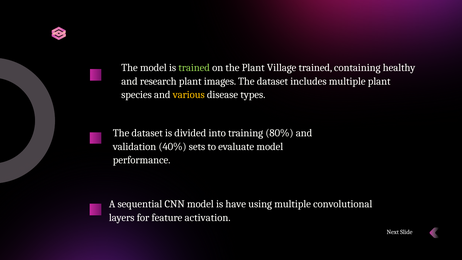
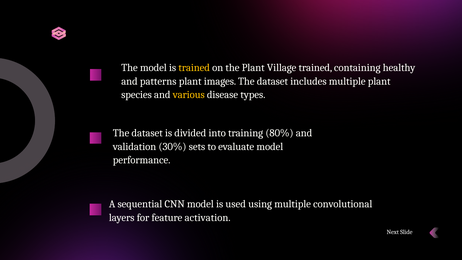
trained colour: light green -> yellow (194, 68)
research: research -> patterns (158, 81)
40%: 40% -> 30% (172, 146)
have: have -> used (236, 204)
